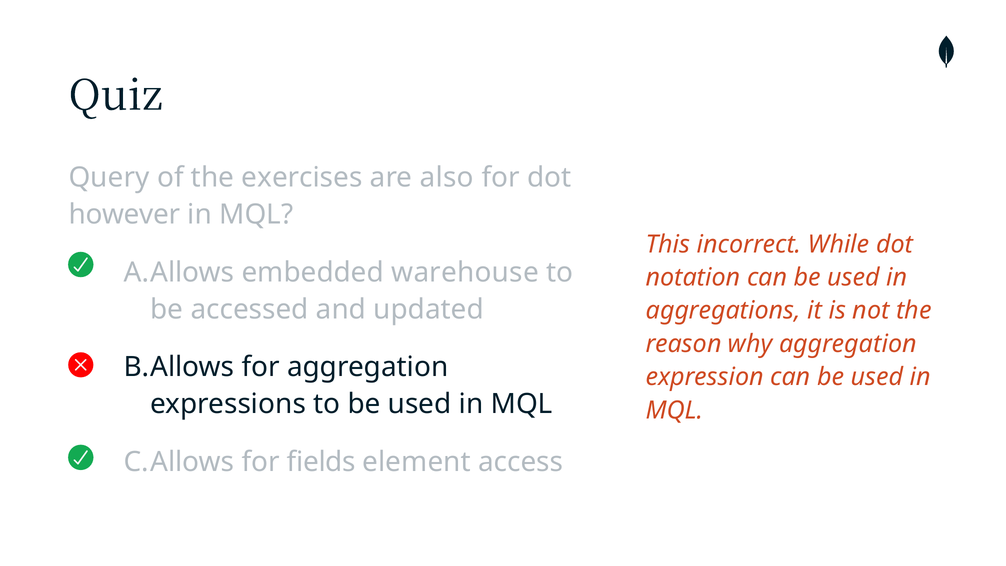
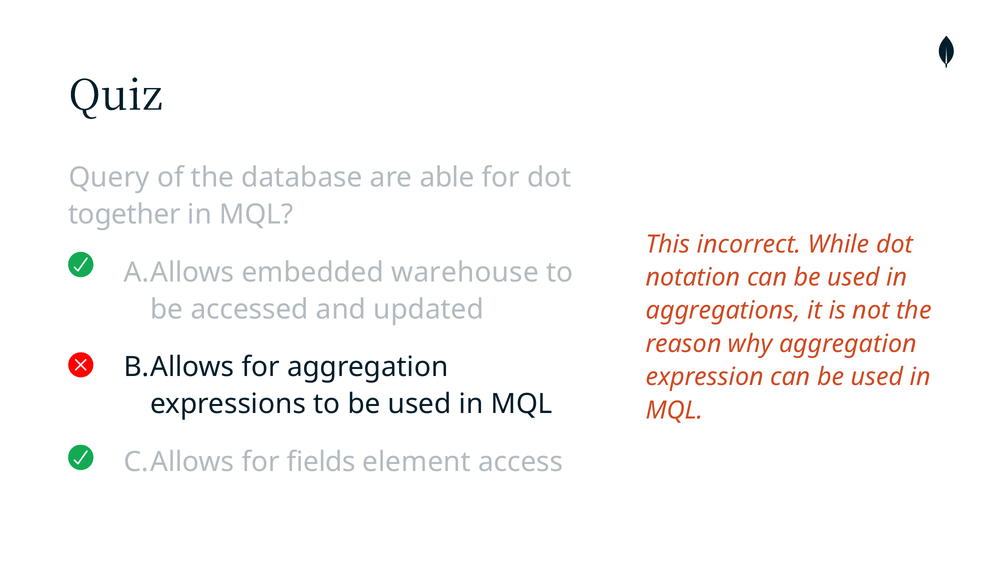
exercises: exercises -> database (302, 178)
also: also -> able (447, 178)
however: however -> together (124, 215)
